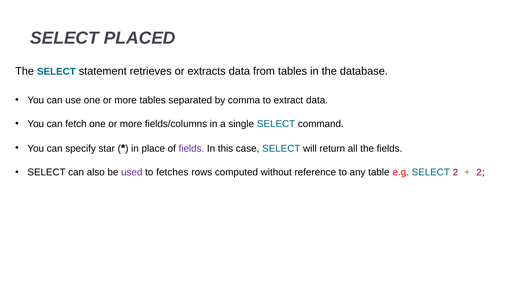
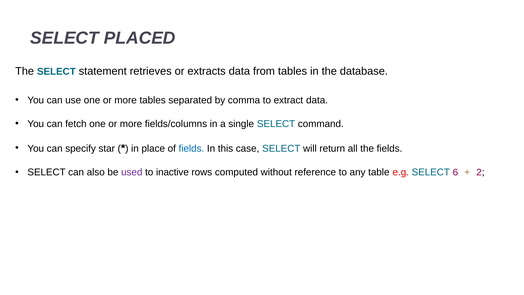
fields colour: purple -> blue (191, 148)
fetches: fetches -> inactive (172, 172)
SELECT 2: 2 -> 6 (455, 172)
